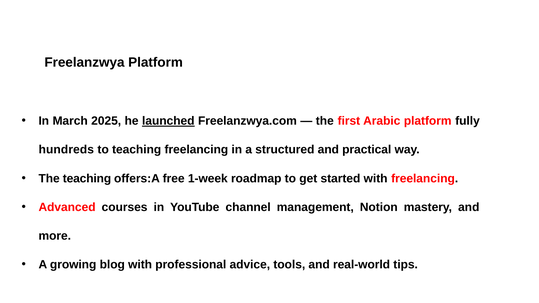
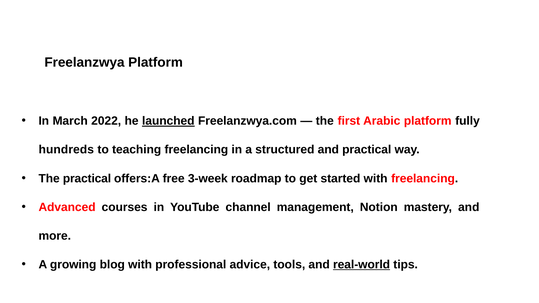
2025: 2025 -> 2022 (106, 121)
The teaching: teaching -> practical (87, 179)
1-week: 1-week -> 3-week (208, 179)
real-world underline: none -> present (362, 265)
